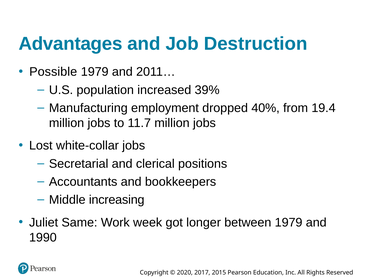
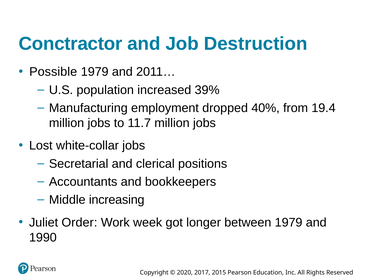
Advantages: Advantages -> Conctractor (70, 44)
Same: Same -> Order (79, 222)
